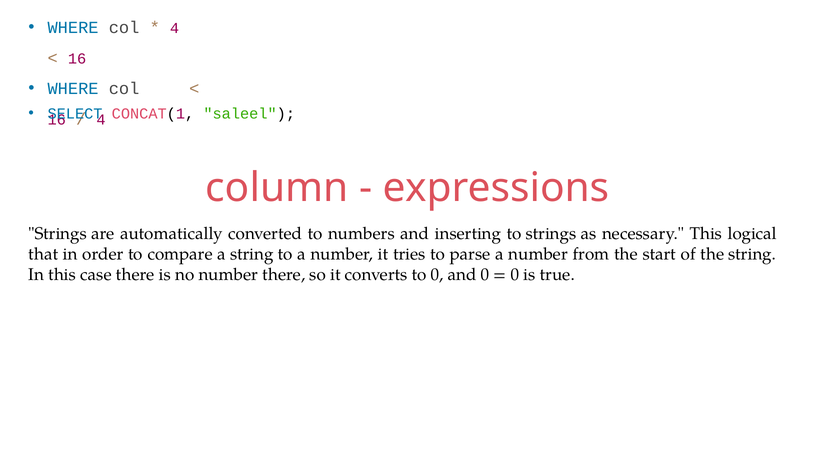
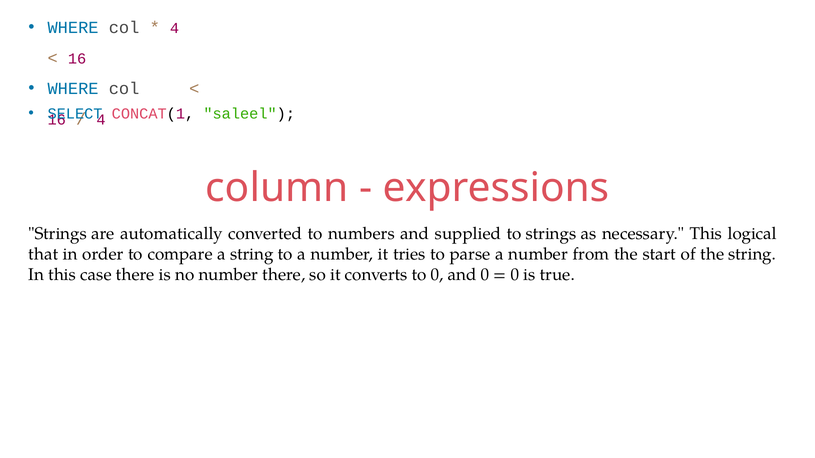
inserting: inserting -> supplied (468, 234)
